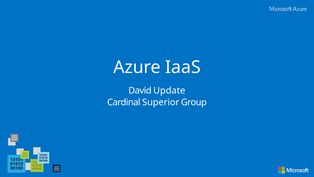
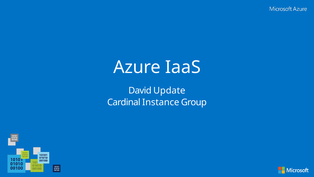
Superior: Superior -> Instance (161, 102)
